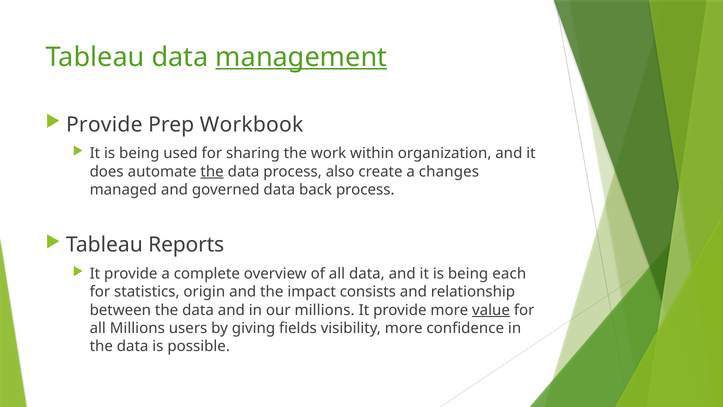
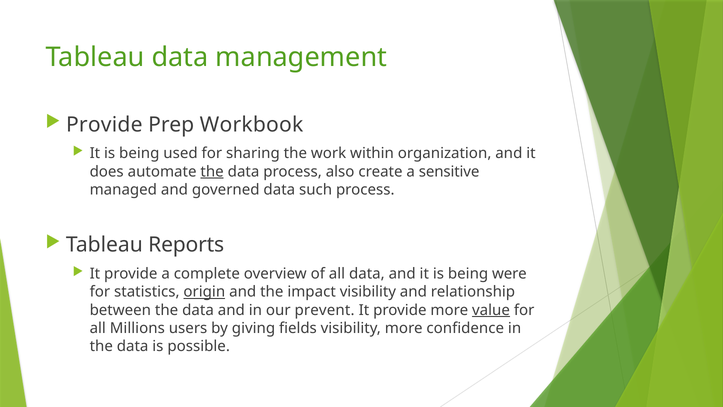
management underline: present -> none (301, 57)
changes: changes -> sensitive (449, 171)
back: back -> such (316, 190)
each: each -> were (509, 274)
origin underline: none -> present (204, 292)
impact consists: consists -> visibility (368, 292)
our millions: millions -> prevent (325, 310)
